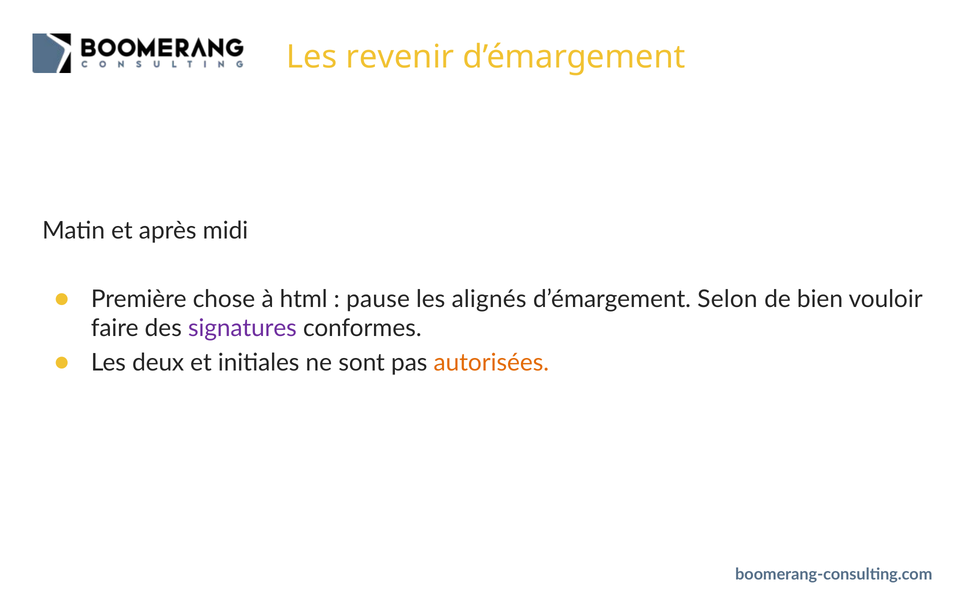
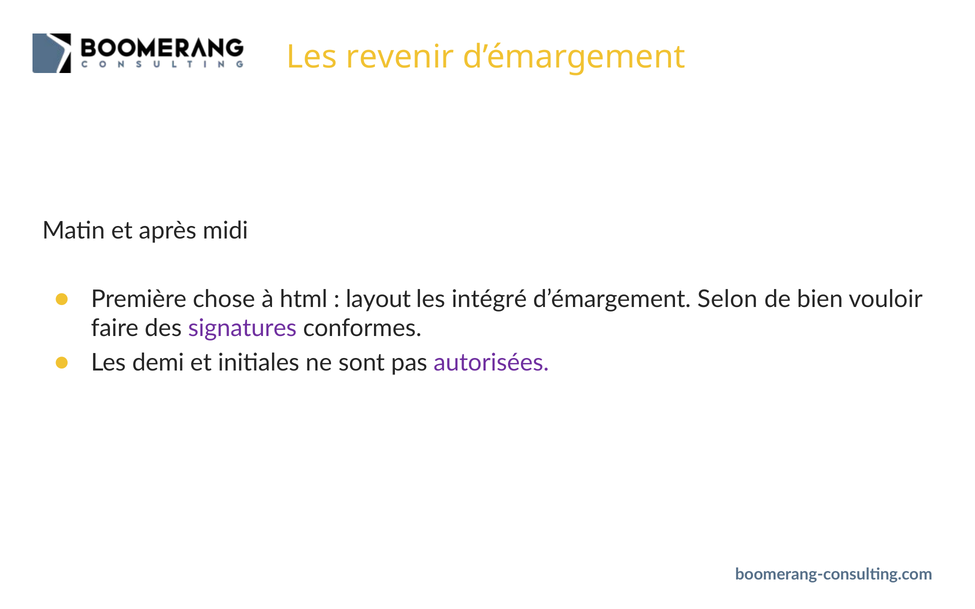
pause: pause -> layout (378, 299)
alignés: alignés -> intégré (489, 299)
deux: deux -> demi (158, 363)
autorisées colour: orange -> purple (491, 363)
